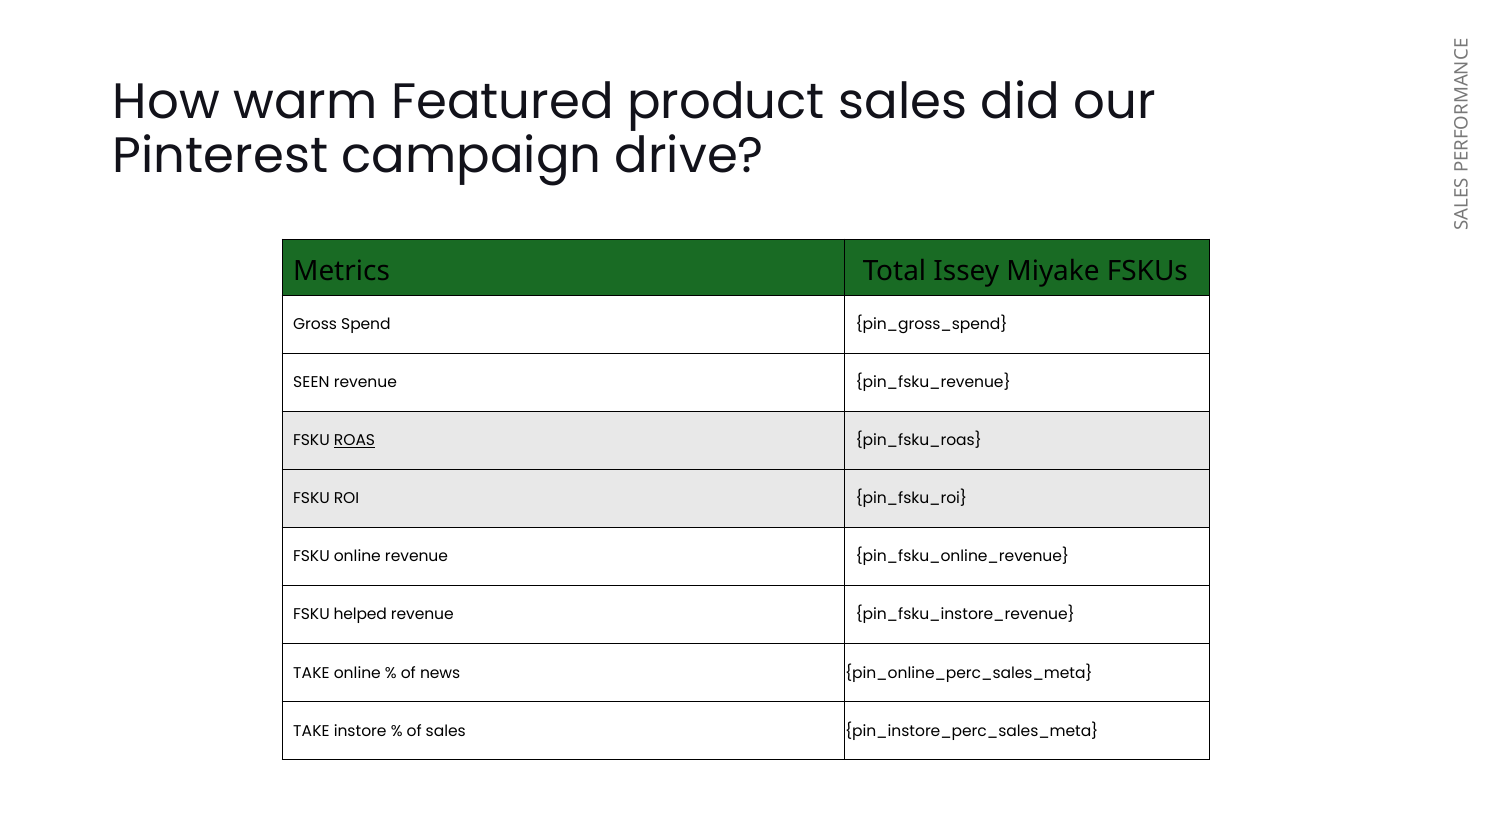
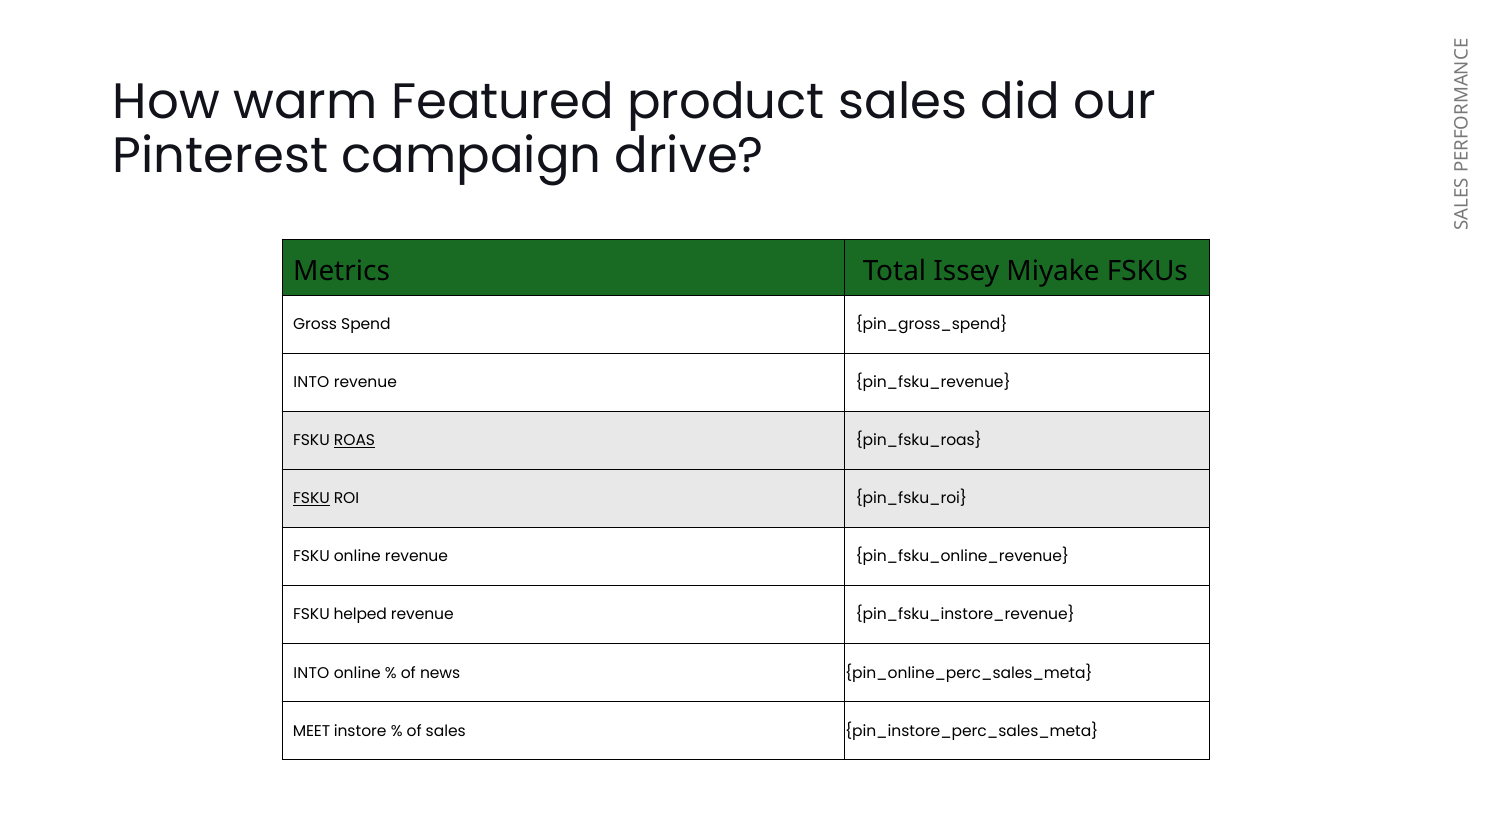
SEEN: SEEN -> INTO (311, 383)
FSKU underline: none -> present (312, 499)
TAKE: TAKE -> INTO (311, 673)
TAKE: TAKE -> MEET (312, 731)
